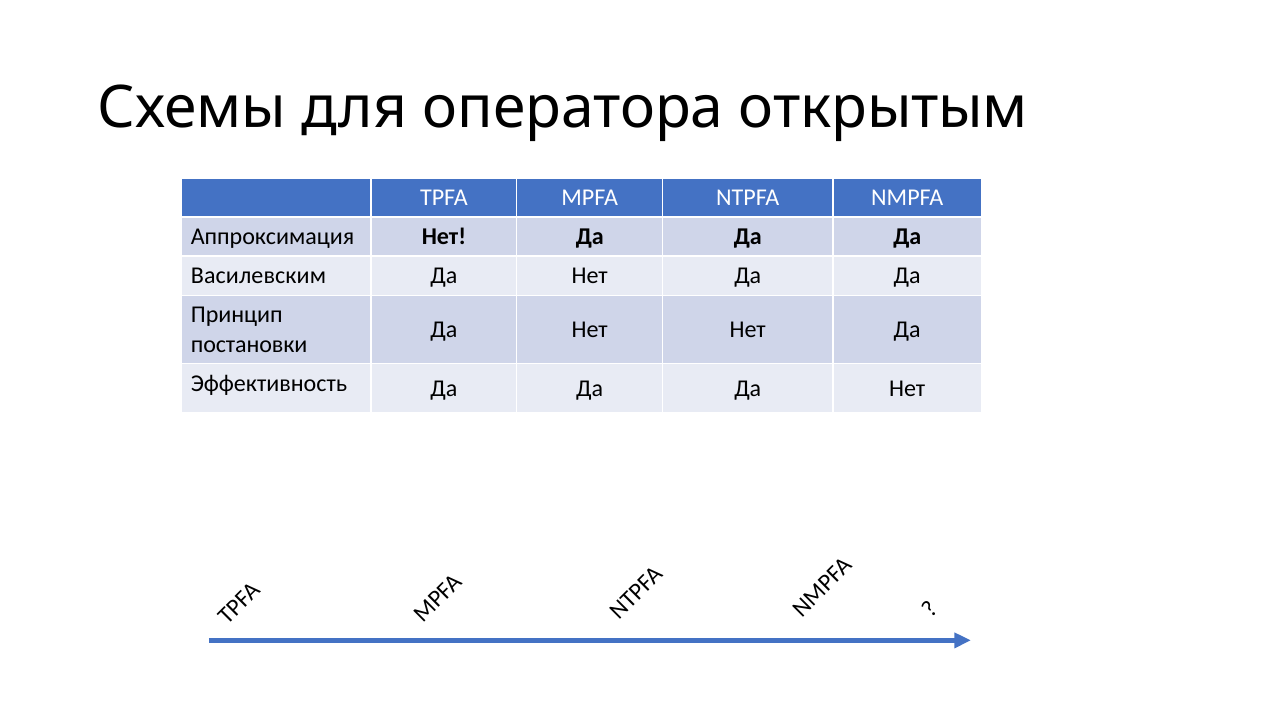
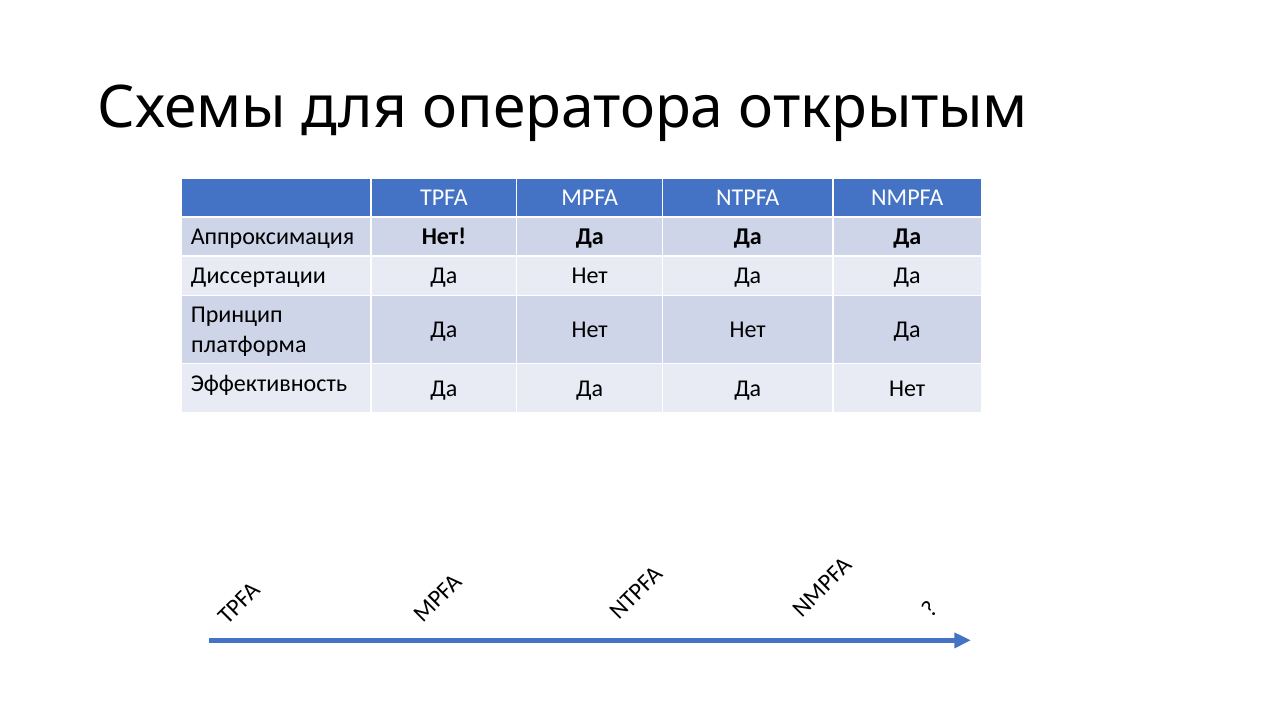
Василевским: Василевским -> Диссертации (258, 276)
постановки: постановки -> платформа (249, 344)
